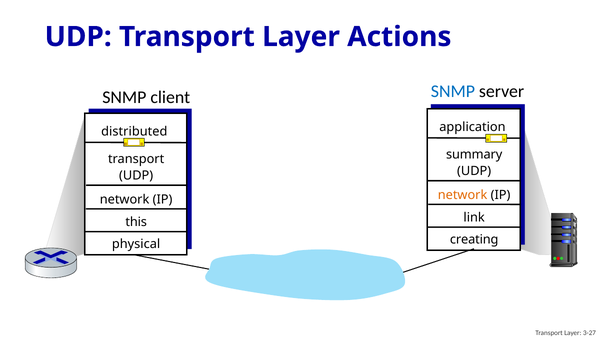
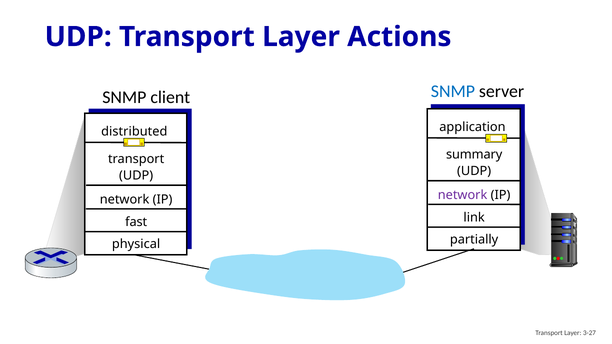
network colour: orange -> purple (463, 195)
this: this -> fast (136, 222)
creating: creating -> partially (474, 240)
